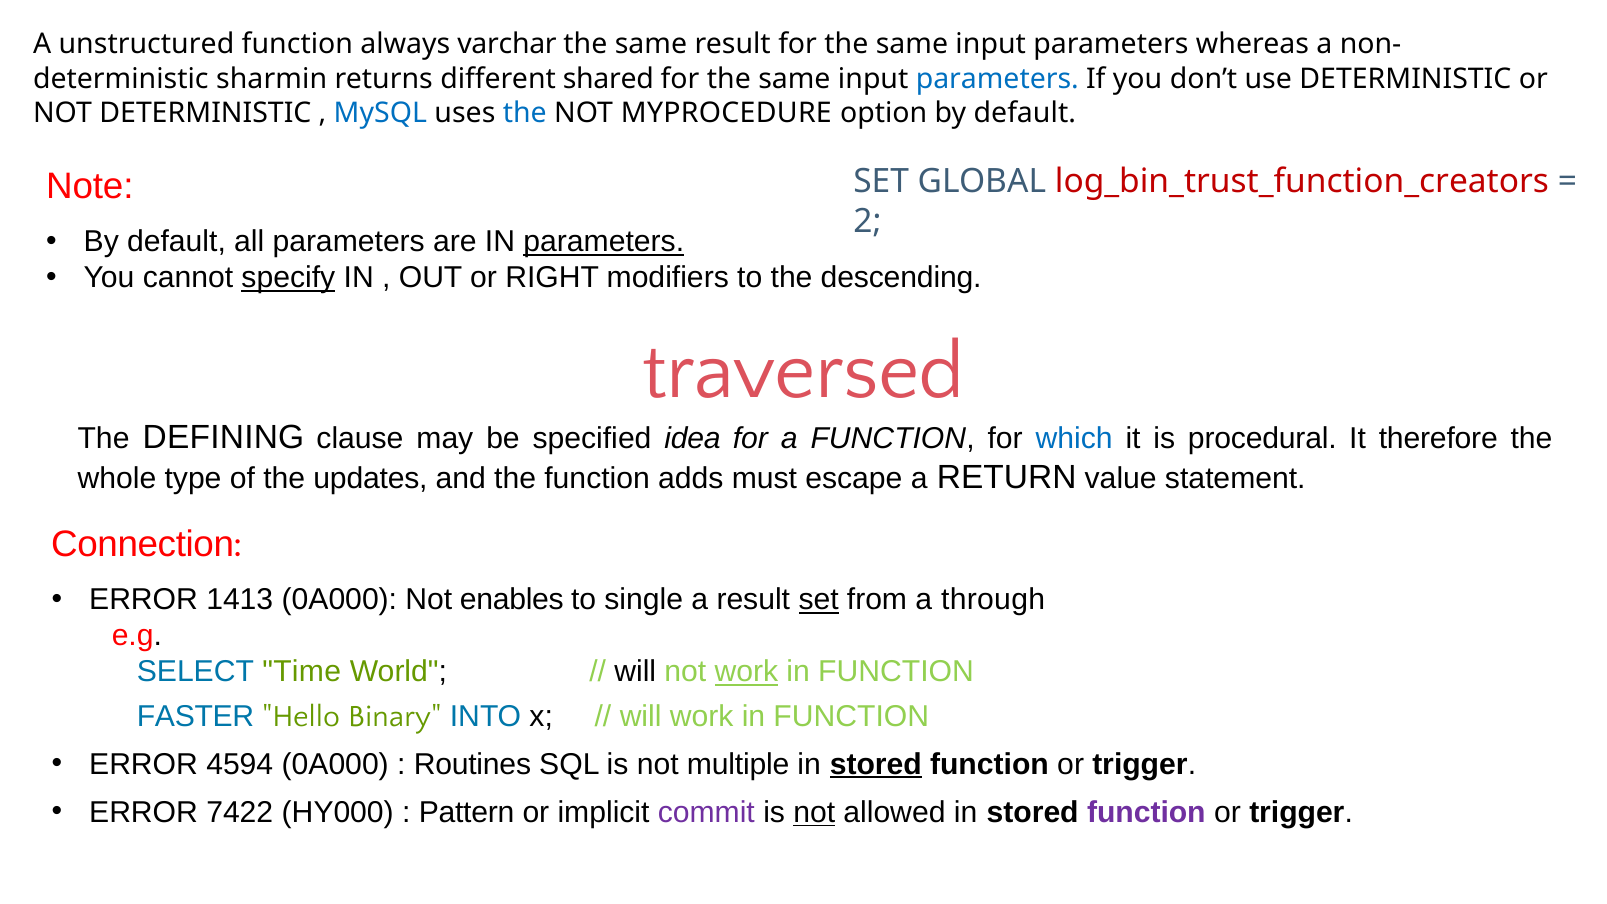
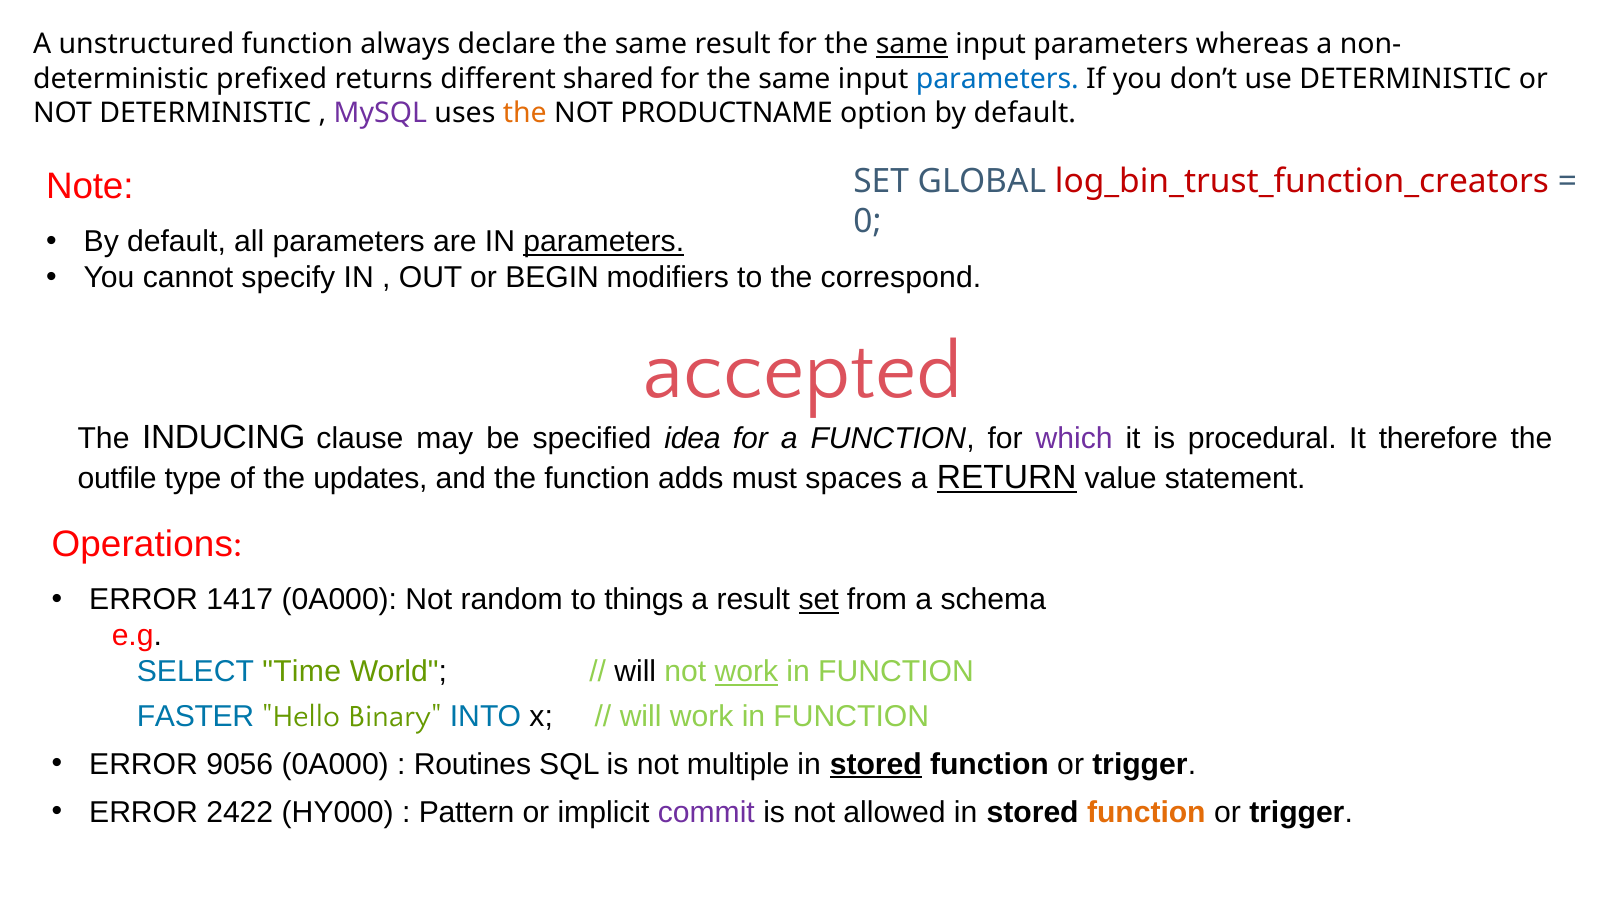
varchar: varchar -> declare (507, 45)
same underline: none -> present (912, 45)
sharmin: sharmin -> prefixed (272, 79)
MySQL colour: blue -> purple (380, 113)
the colour: blue -> orange (525, 113)
MYPROCEDURE: MYPROCEDURE -> PRODUCTNAME (727, 113)
2: 2 -> 0 (867, 221)
specify underline: present -> none (288, 278)
RIGHT: RIGHT -> BEGIN (552, 278)
descending: descending -> correspond (901, 278)
traversed: traversed -> accepted (803, 371)
DEFINING: DEFINING -> INDUCING (224, 437)
which colour: blue -> purple (1074, 439)
whole: whole -> outfile (117, 479)
escape: escape -> spaces (854, 479)
RETURN underline: none -> present (1007, 478)
Connection: Connection -> Operations (142, 544)
1413: 1413 -> 1417 (240, 600)
enables: enables -> random (512, 600)
single: single -> things (644, 600)
through: through -> schema (993, 600)
4594: 4594 -> 9056 (240, 764)
7422: 7422 -> 2422 (240, 813)
not underline: present -> none (814, 813)
function colour: purple -> orange (1146, 813)
